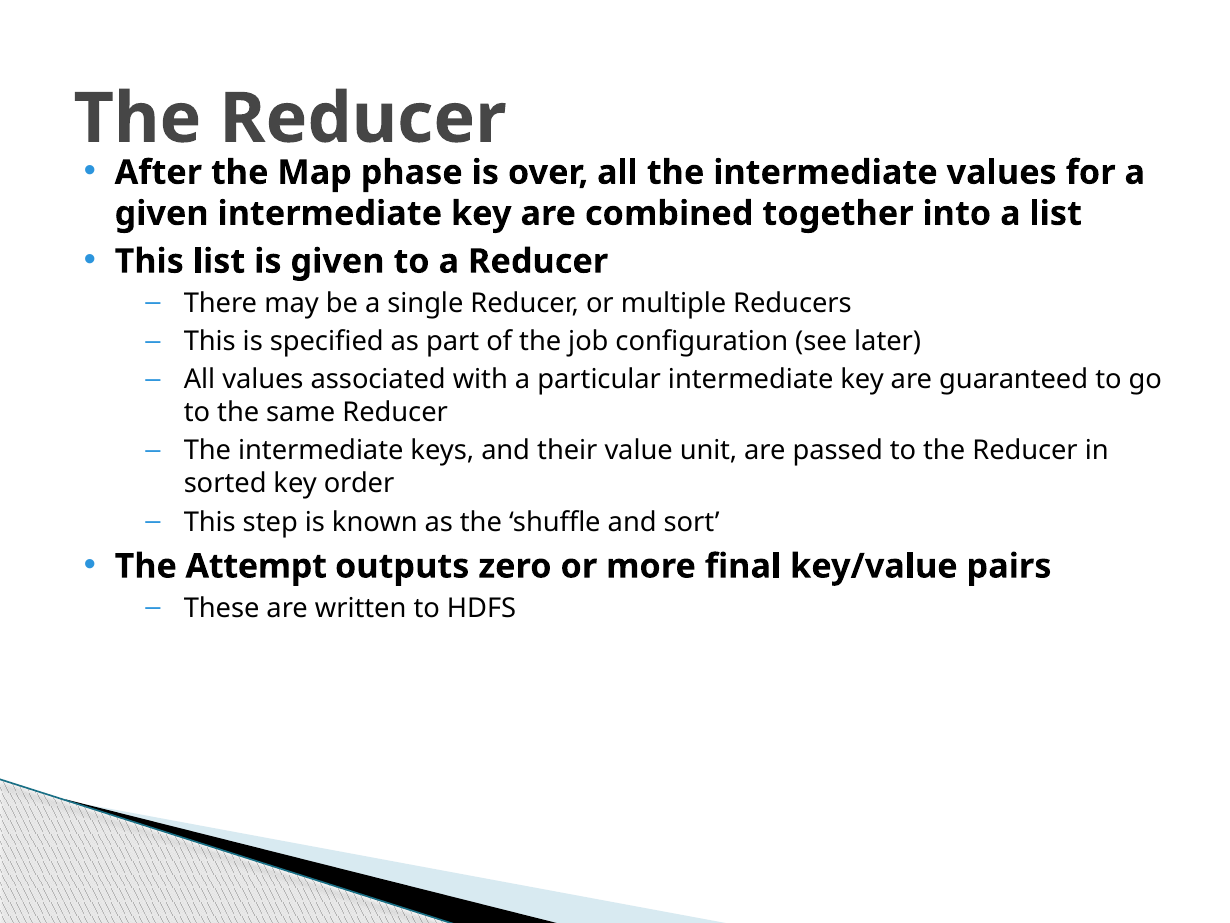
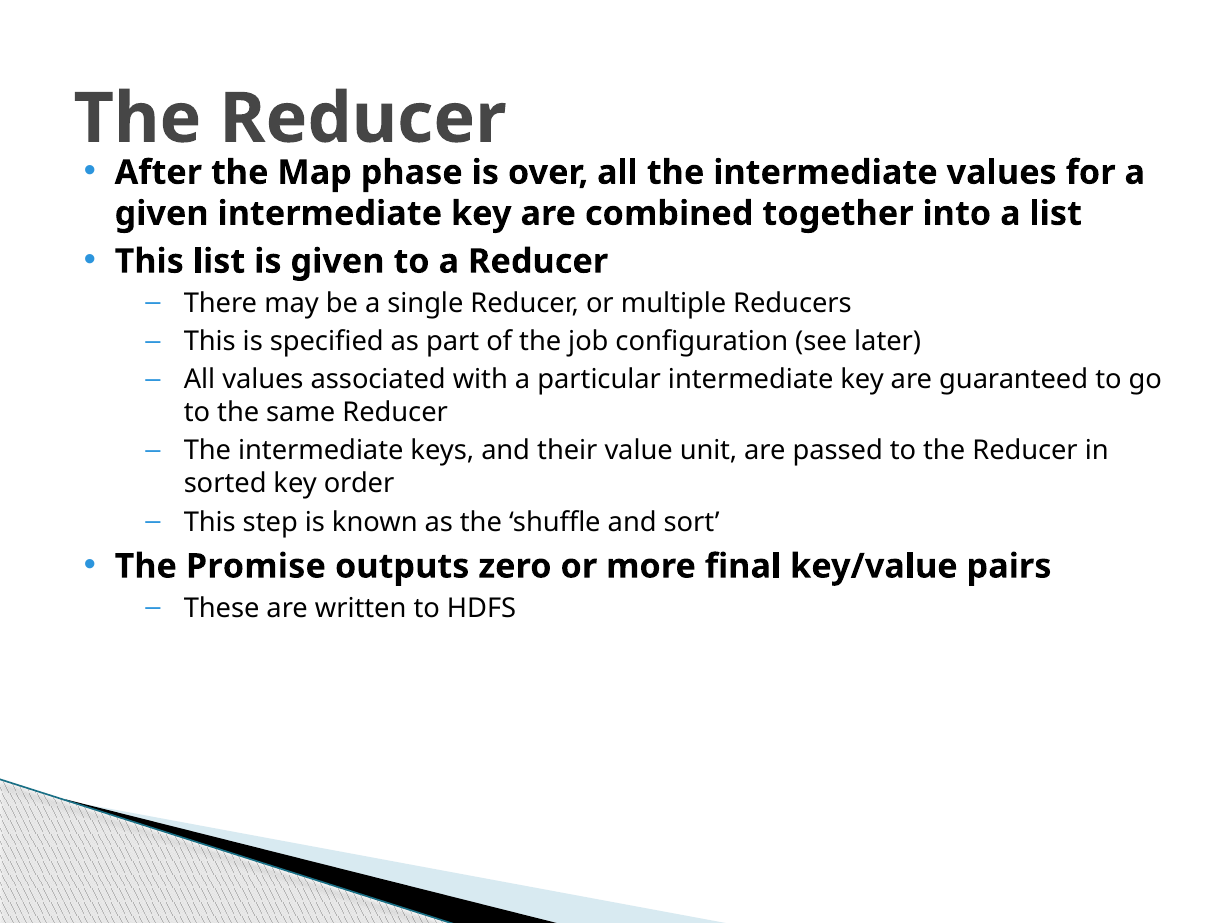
Attempt: Attempt -> Promise (256, 566)
